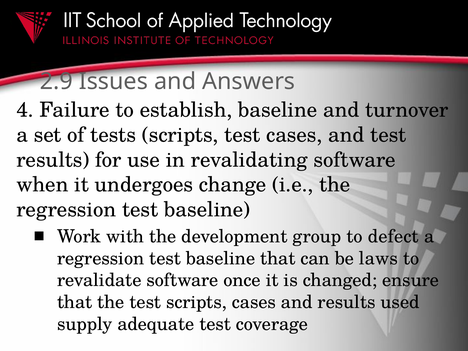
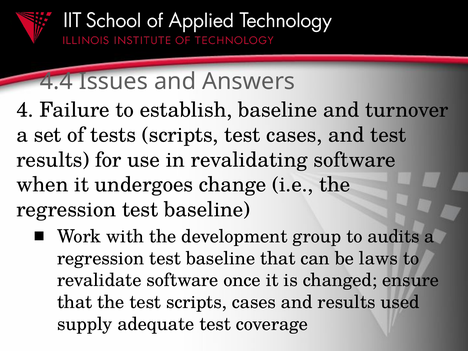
2.9: 2.9 -> 4.4 (56, 82)
defect: defect -> audits (394, 237)
